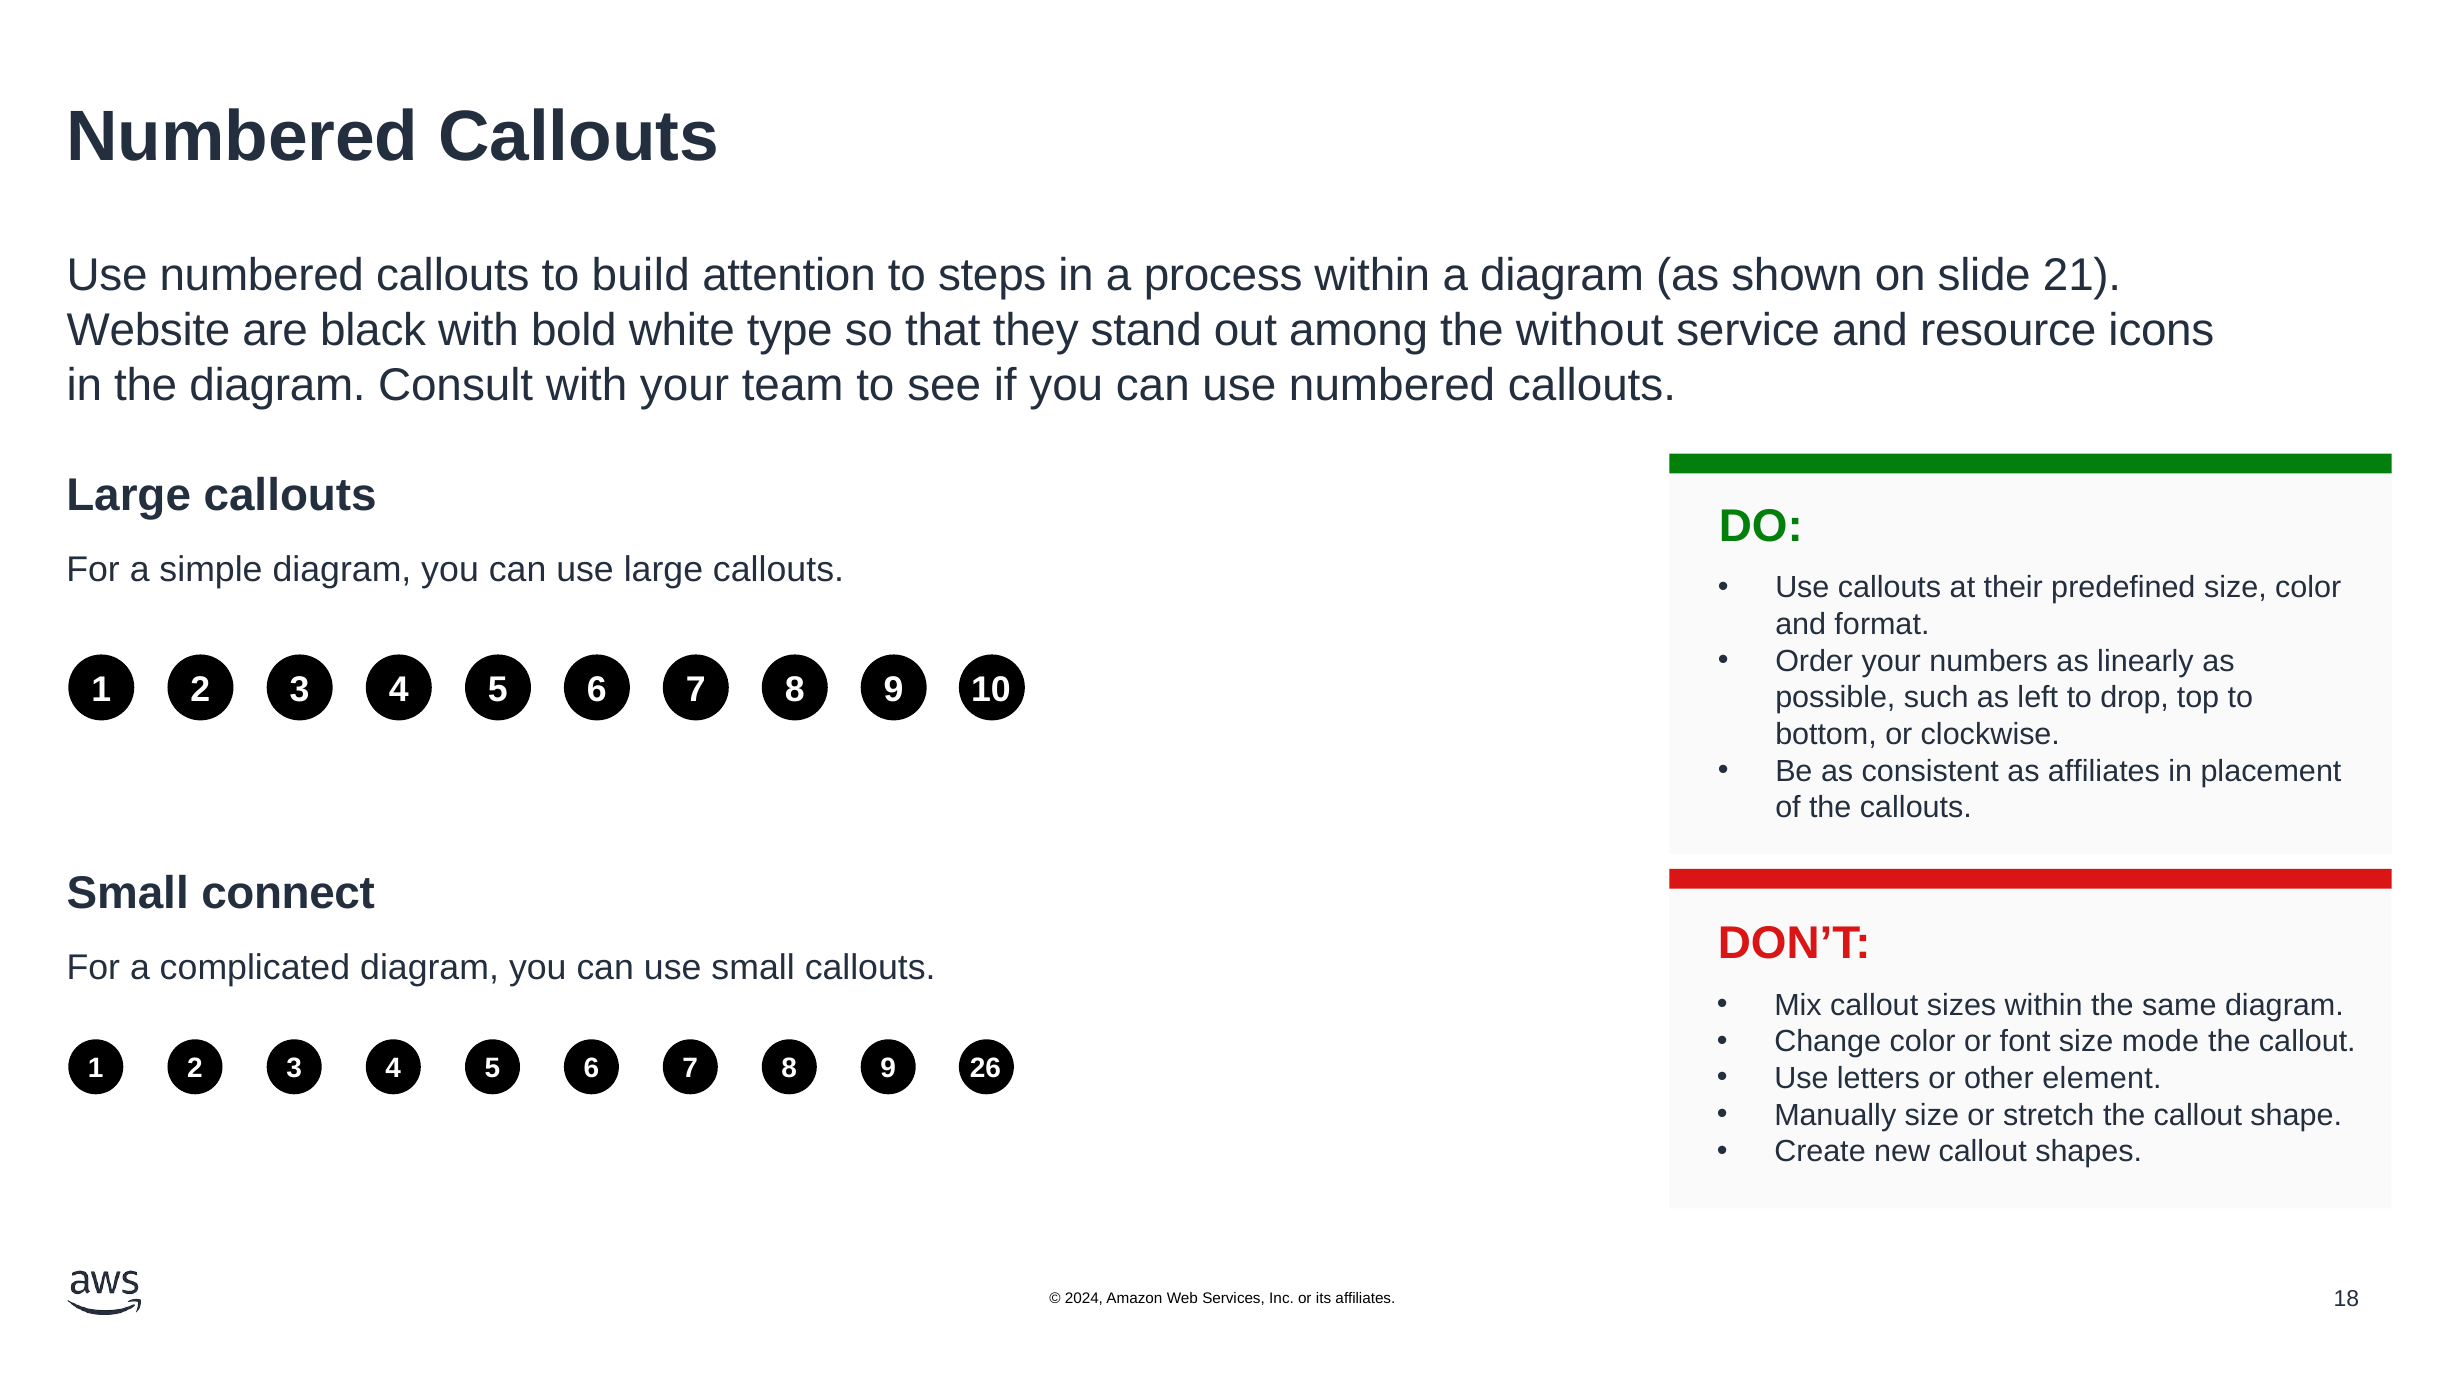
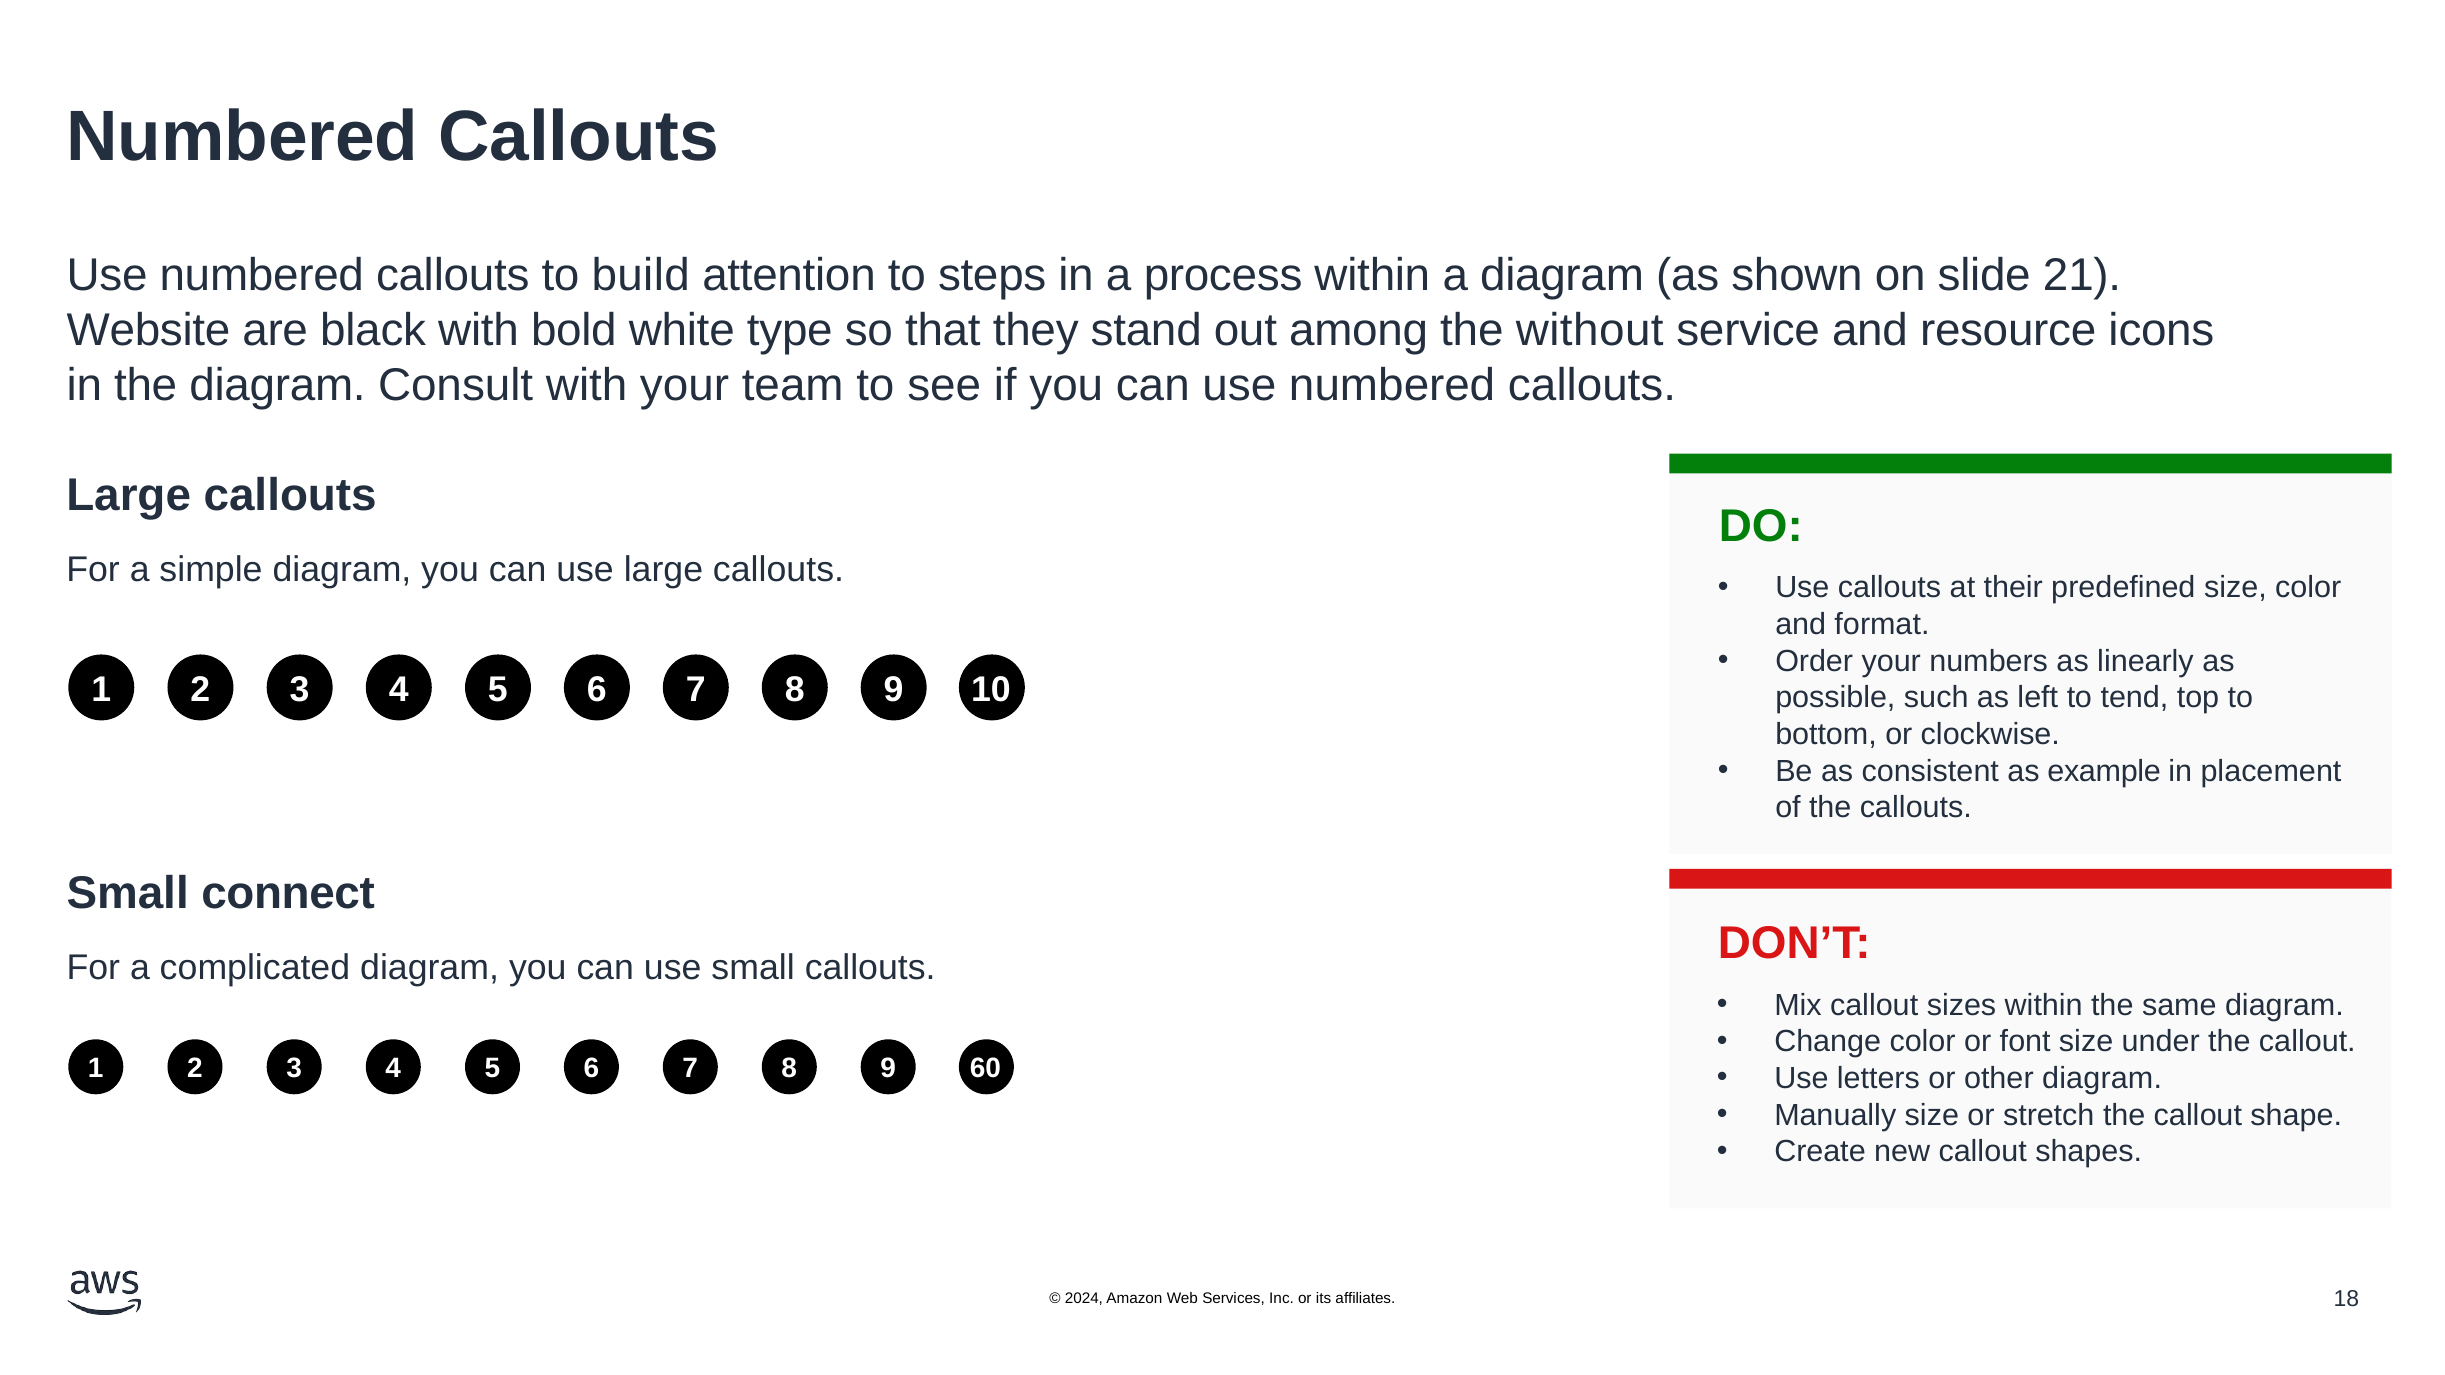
drop: drop -> tend (2134, 698)
as affiliates: affiliates -> example (2104, 771)
mode: mode -> under (2161, 1042)
26: 26 -> 60 (985, 1069)
other element: element -> diagram (2102, 1079)
